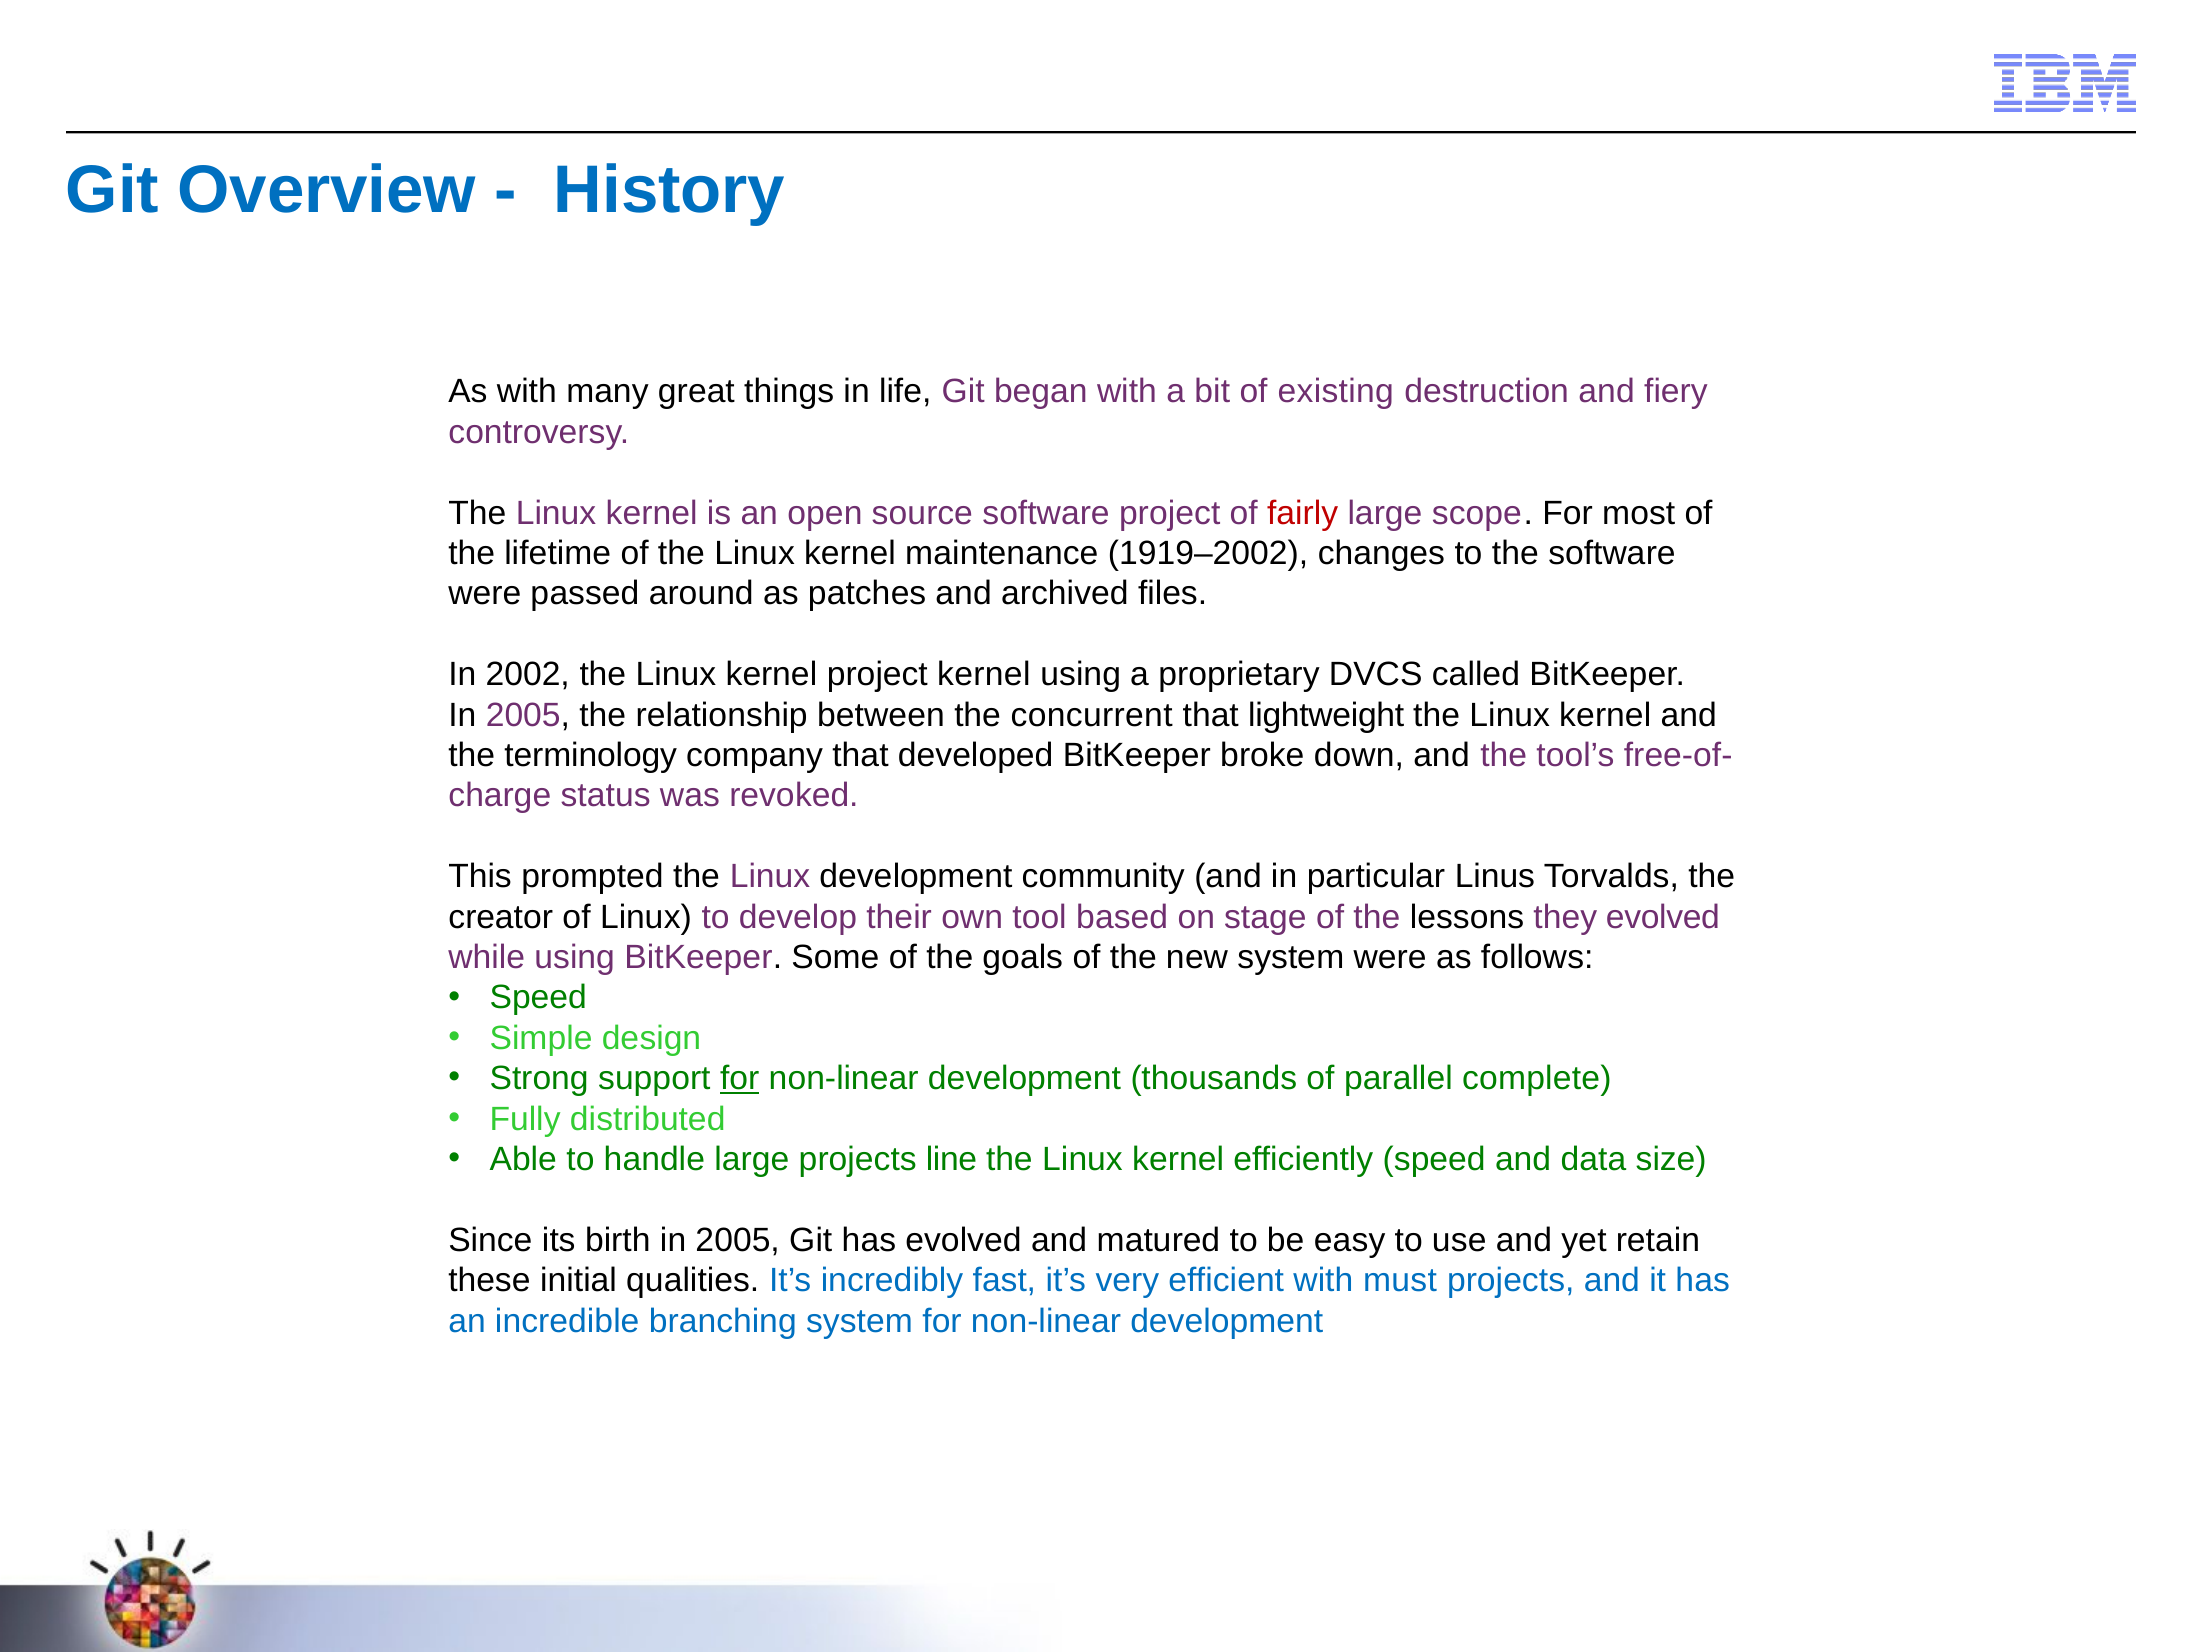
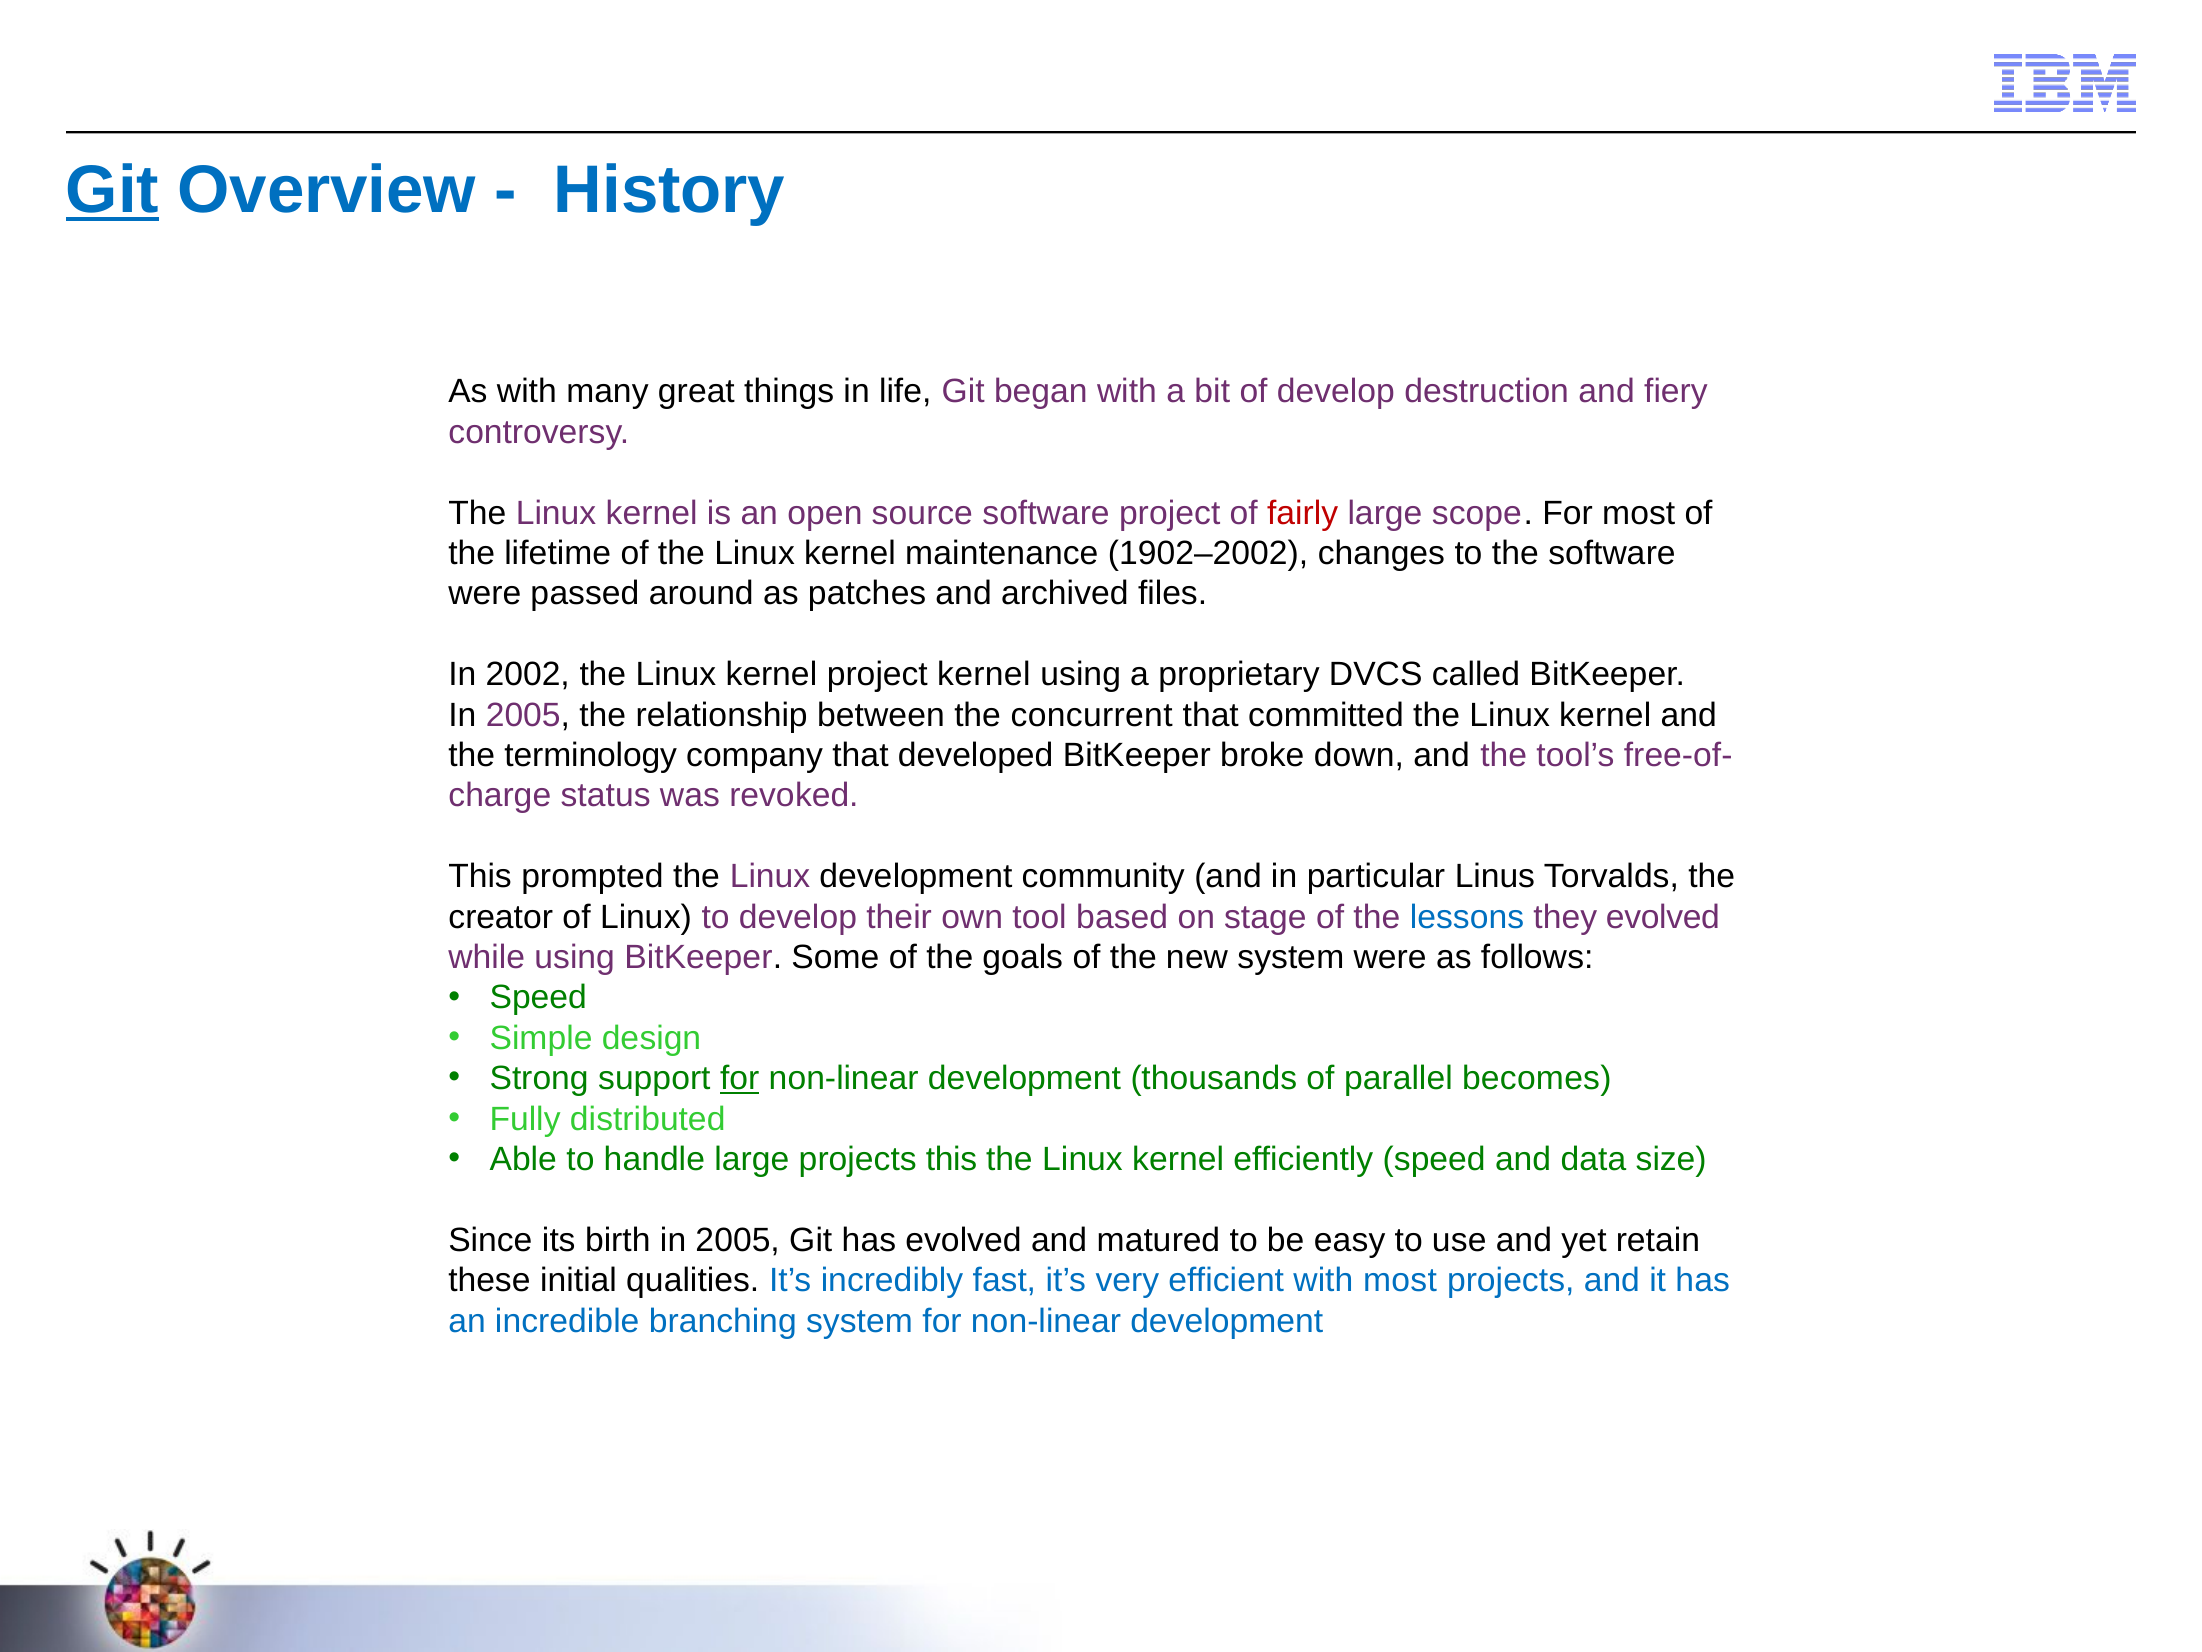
Git underline: none -> present (113, 190)
of existing: existing -> develop (1336, 392)
1919–2002: 1919–2002 -> 1902–2002 (1208, 553)
lightweight: lightweight -> committed (1326, 715)
lessons colour: black -> blue (1467, 917)
complete: complete -> becomes (1537, 1078)
projects line: line -> this (951, 1159)
with must: must -> most (1400, 1280)
